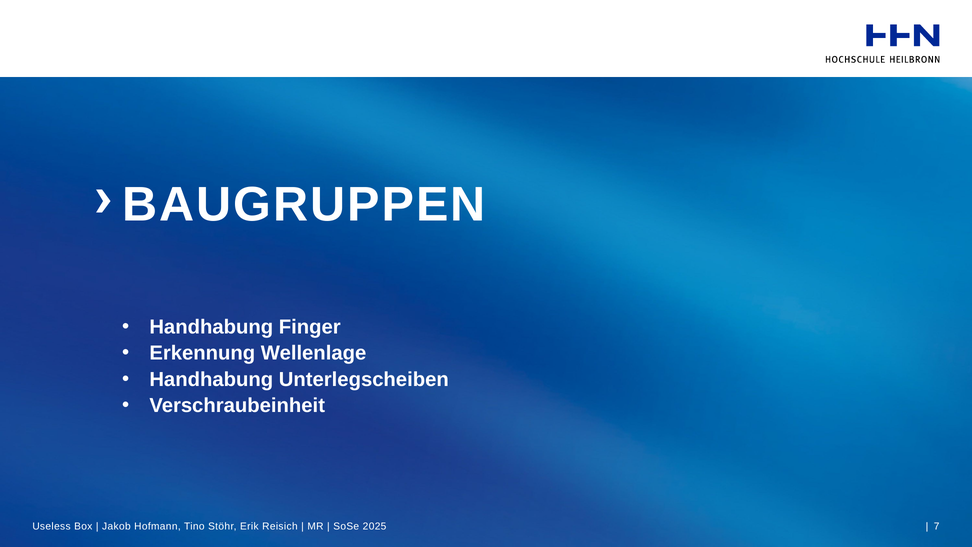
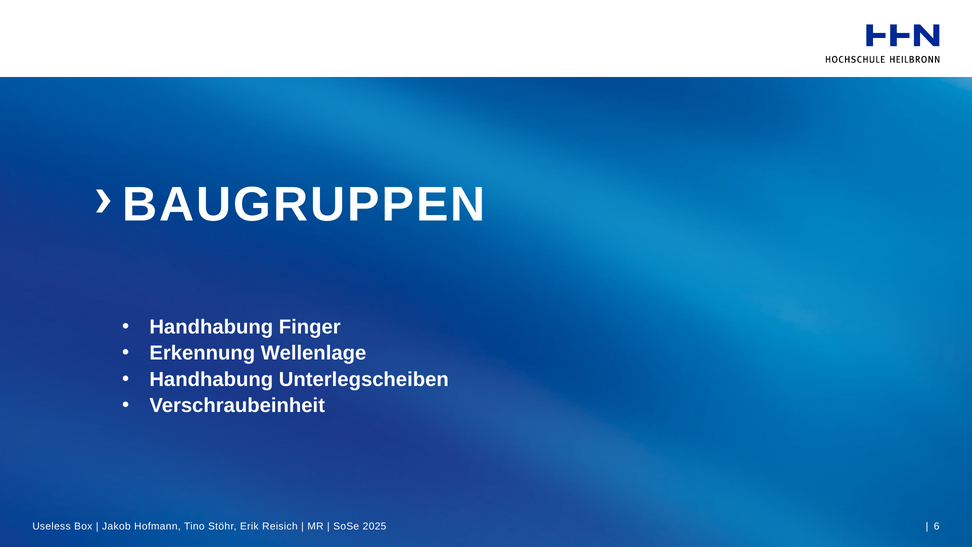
7: 7 -> 6 (937, 526)
